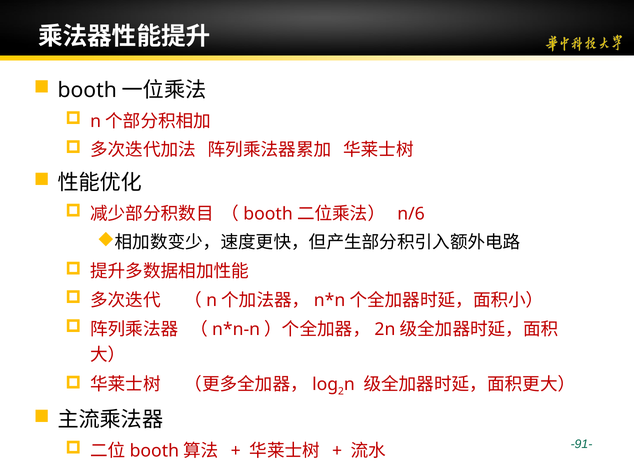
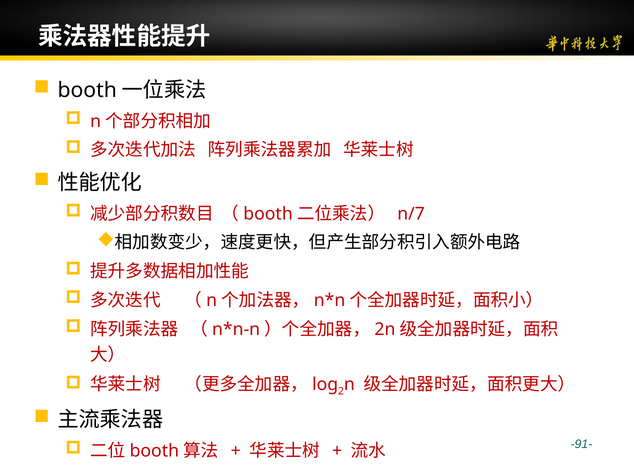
n/6: n/6 -> n/7 (411, 214)
